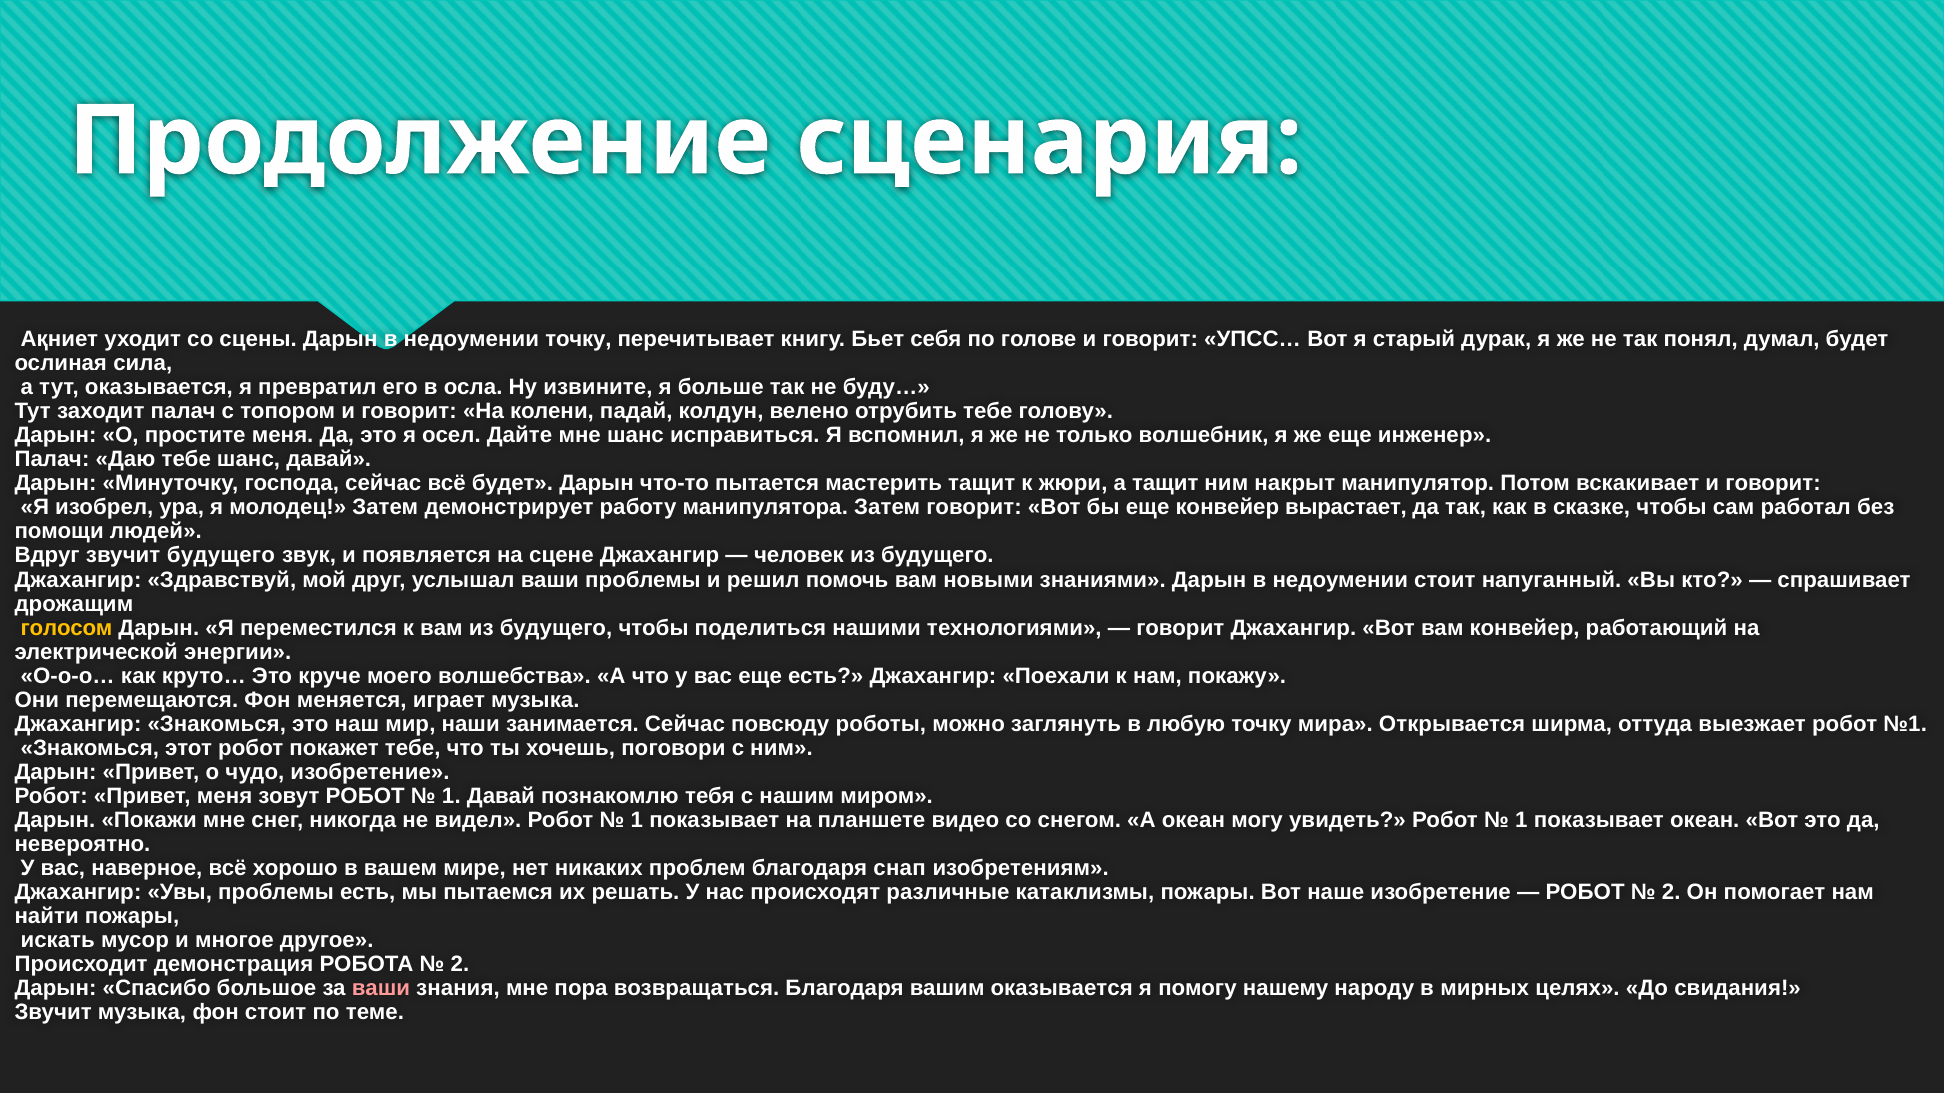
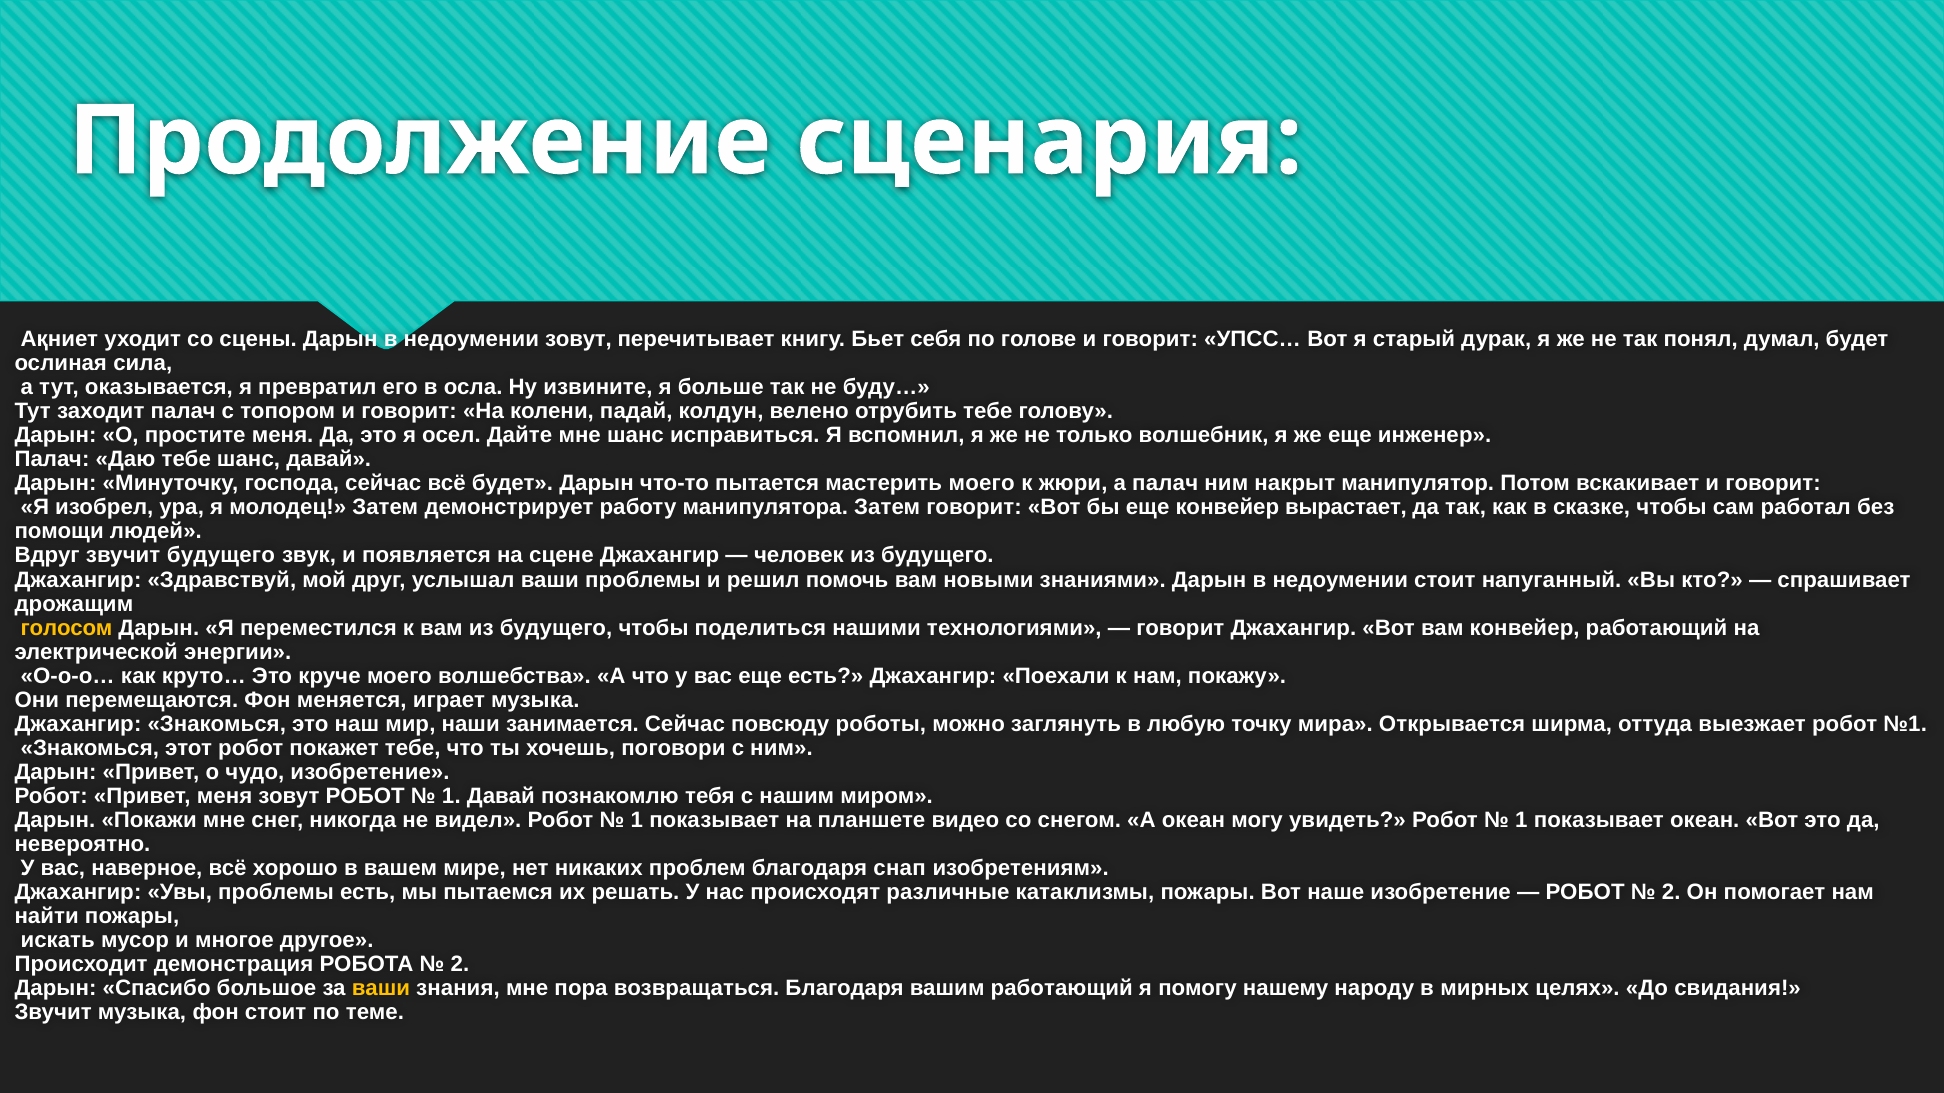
недоумении точку: точку -> зовут (578, 339)
мастерить тащит: тащит -> моего (982, 484)
а тащит: тащит -> палач (1165, 484)
ваши colour: pink -> yellow (381, 989)
вашим оказывается: оказывается -> работающий (1062, 989)
